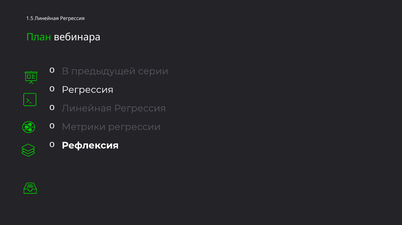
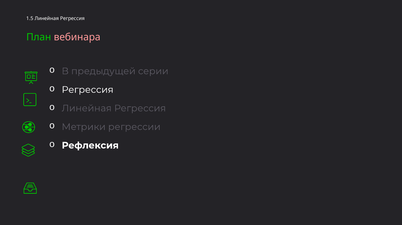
вебинара colour: white -> pink (77, 37)
